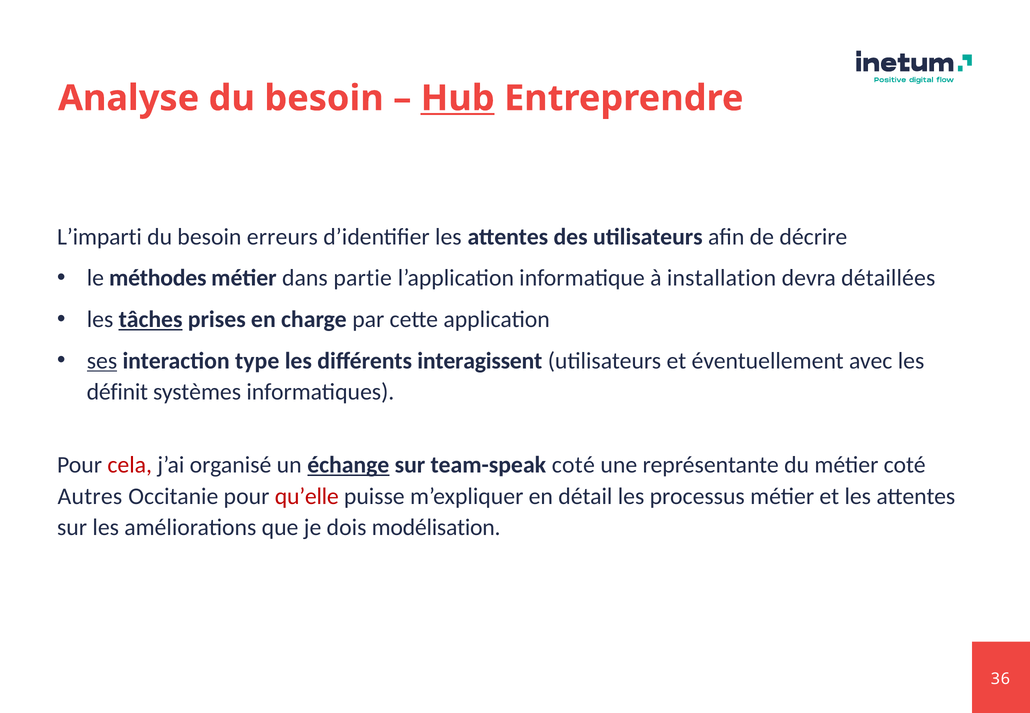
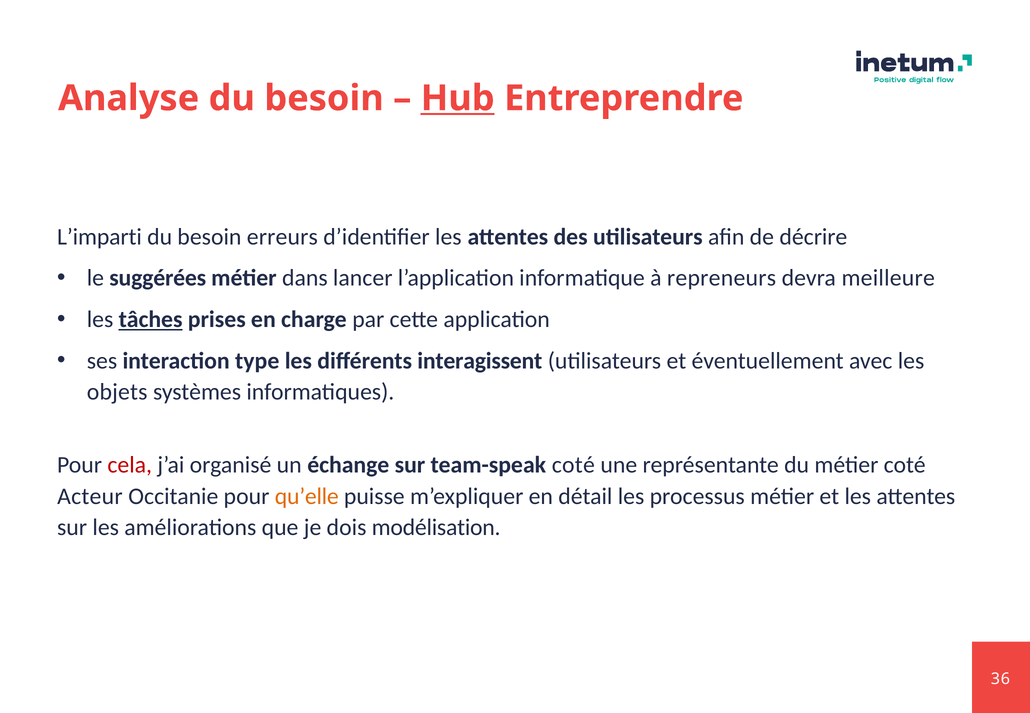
méthodes: méthodes -> suggérées (158, 278)
partie: partie -> lancer (363, 278)
installation: installation -> repreneurs (722, 278)
détaillées: détaillées -> meilleure (888, 278)
ses underline: present -> none (102, 361)
définit: définit -> objets (117, 392)
échange underline: present -> none (348, 465)
Autres: Autres -> Acteur (90, 496)
qu’elle colour: red -> orange (307, 496)
